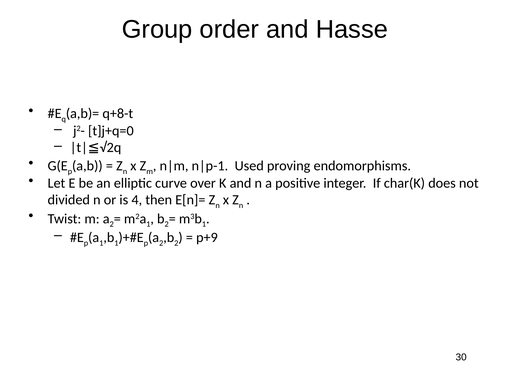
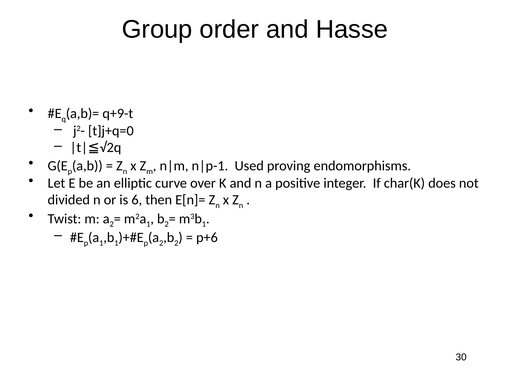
q+8-t: q+8-t -> q+9-t (118, 114)
4: 4 -> 6 (137, 200)
p+9: p+9 -> p+6 (207, 238)
